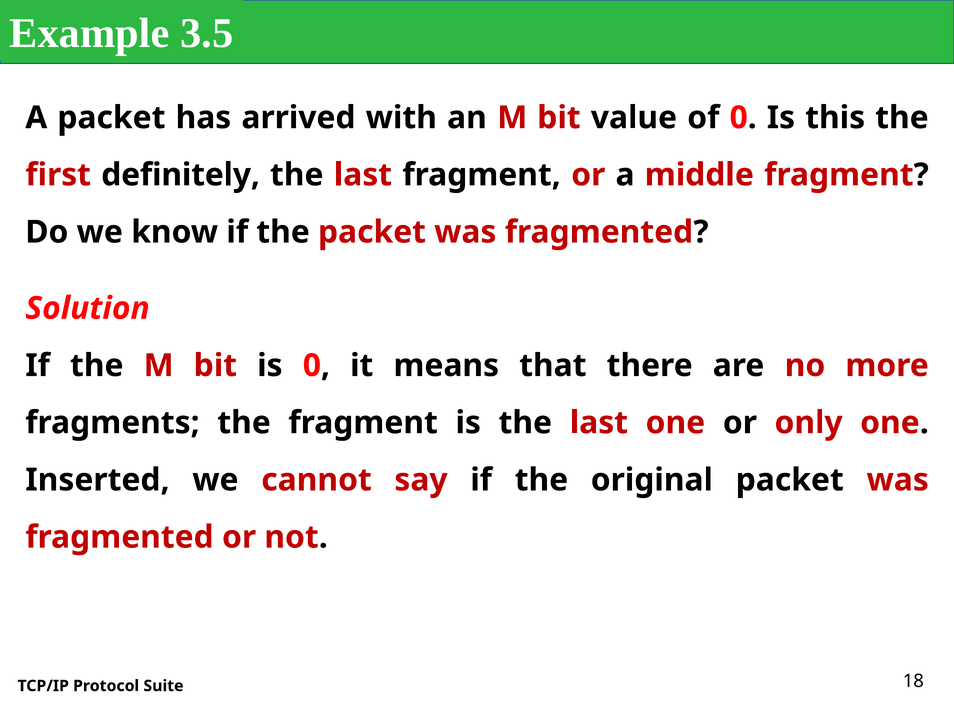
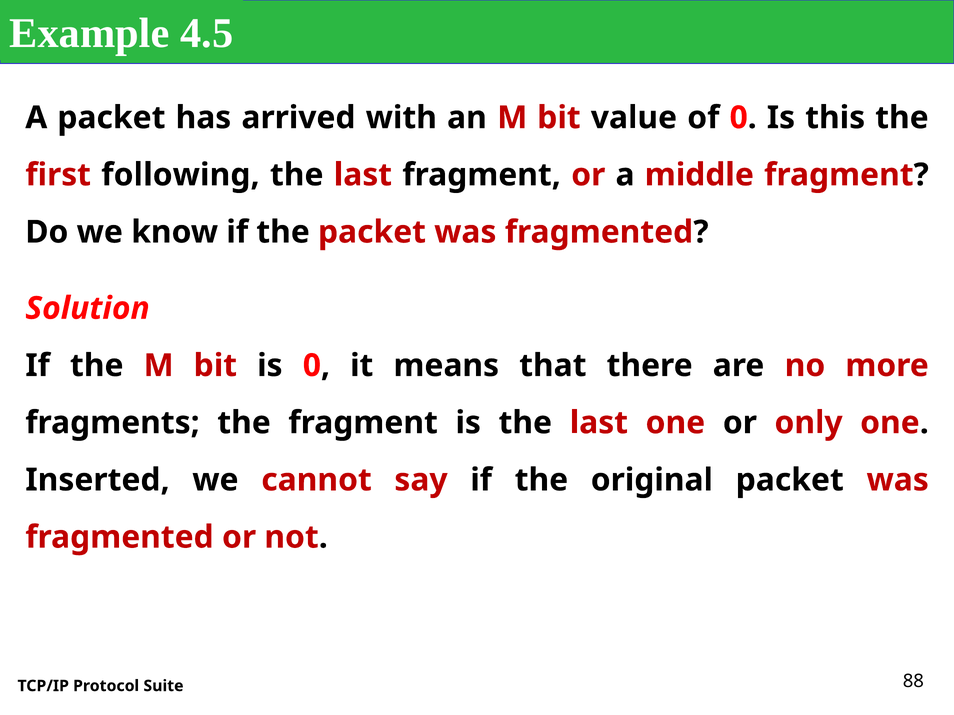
3.5: 3.5 -> 4.5 (207, 33)
definitely: definitely -> following (180, 175)
18: 18 -> 88 (913, 681)
